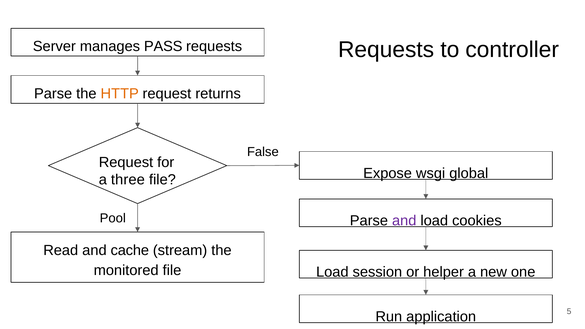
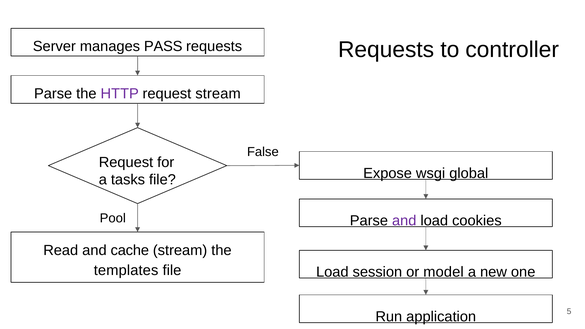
HTTP colour: orange -> purple (120, 94)
request returns: returns -> stream (218, 94)
three: three -> tasks (128, 180)
monitored: monitored -> templates (126, 271)
helper: helper -> model (443, 272)
